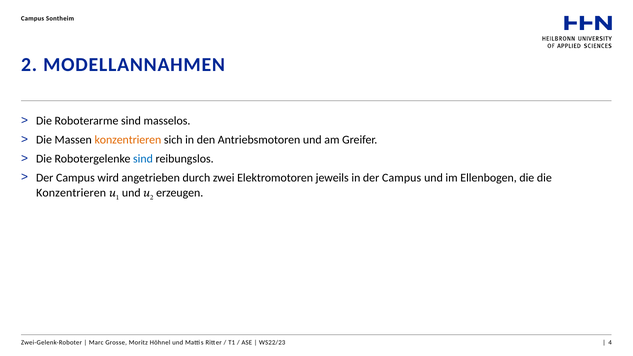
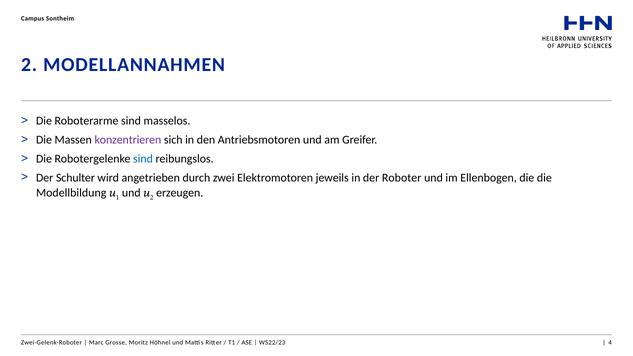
konzentrieren colour: orange -> purple (128, 140)
Campus: Campus -> Schulter (75, 178)
in der Campus: Campus -> Roboter (402, 178)
Konzentrieren: Konzentrieren -> Modellbildung (71, 193)
